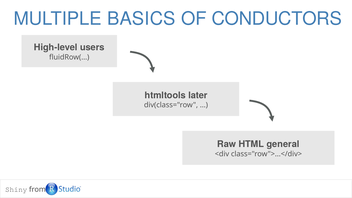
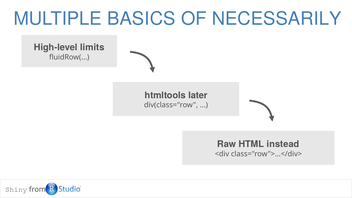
CONDUCTORS: CONDUCTORS -> NECESSARILY (277, 19)
users: users -> limits (92, 47)
general: general -> instead (283, 144)
